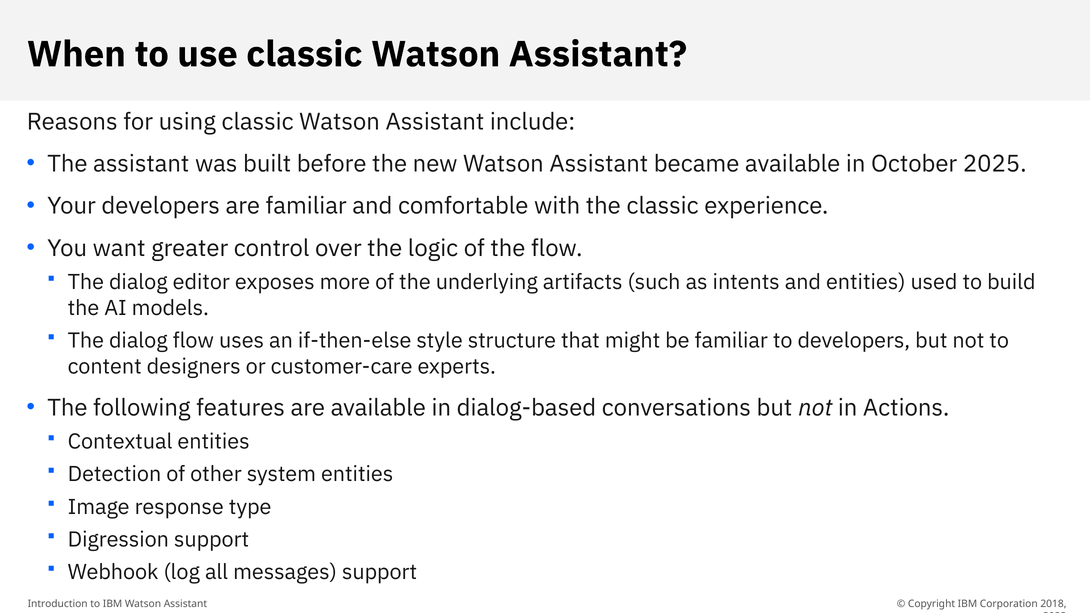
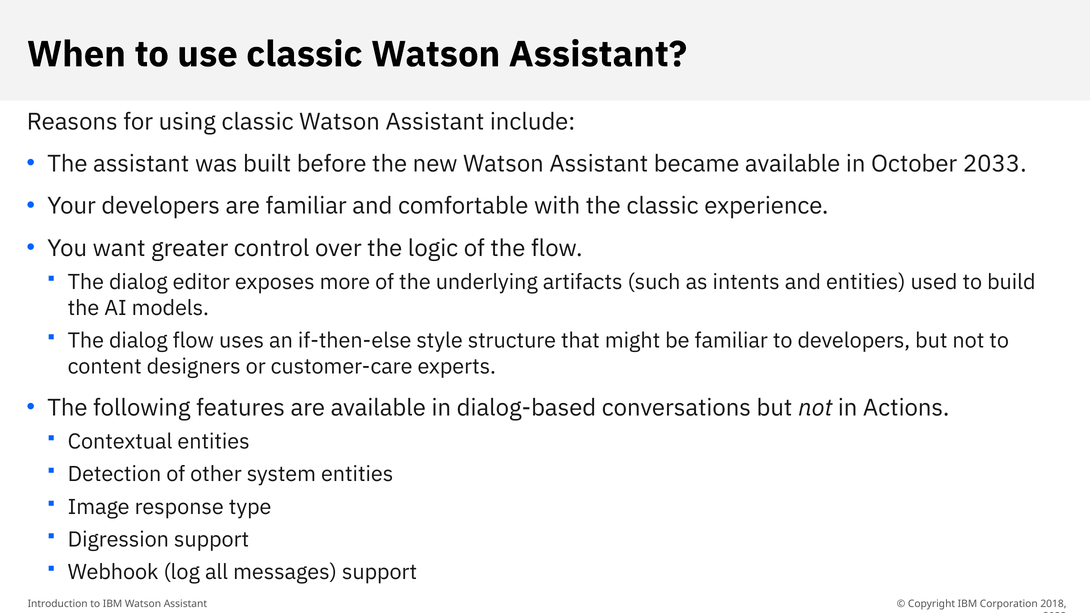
2025: 2025 -> 2033 (995, 164)
